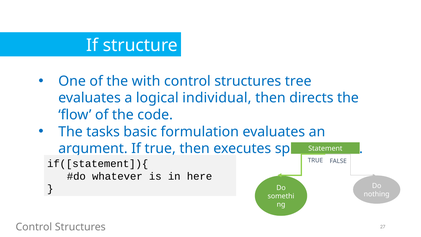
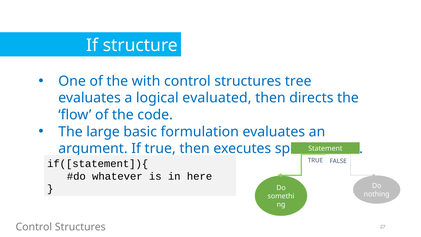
individual: individual -> evaluated (217, 98)
tasks: tasks -> large (103, 132)
